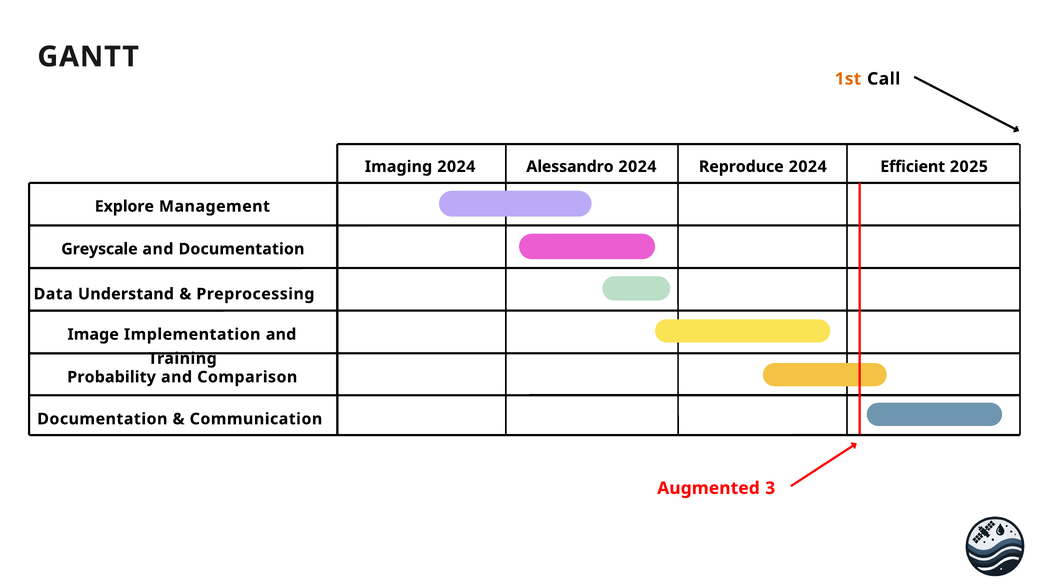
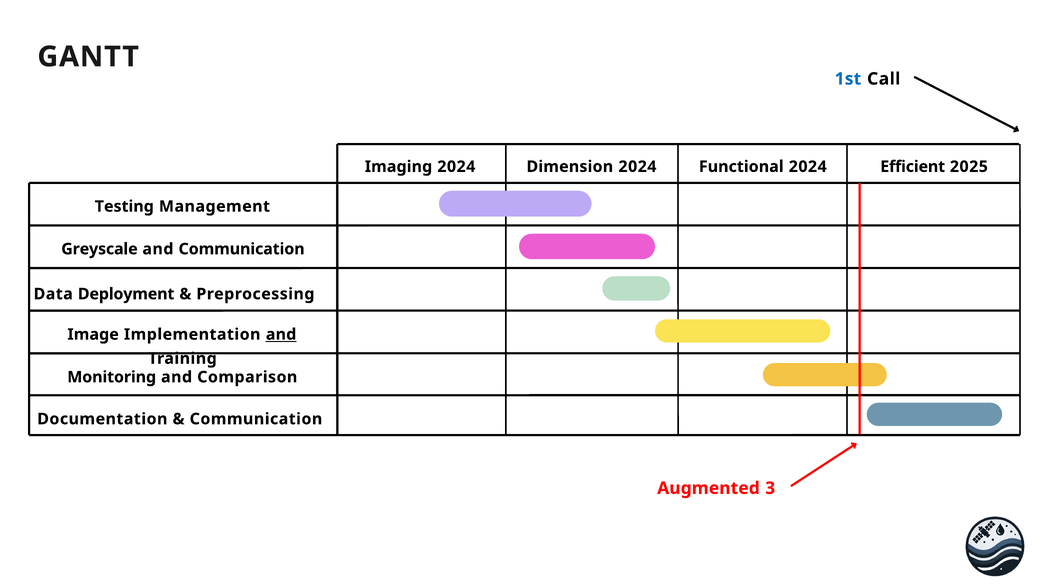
1st colour: orange -> blue (848, 79)
Alessandro: Alessandro -> Dimension (570, 167)
Reproduce: Reproduce -> Functional (741, 167)
Explore: Explore -> Testing (124, 206)
and Documentation: Documentation -> Communication (242, 249)
Understand: Understand -> Deployment (126, 294)
and underline: none -> present (281, 334)
Probability: Probability -> Monitoring (112, 377)
